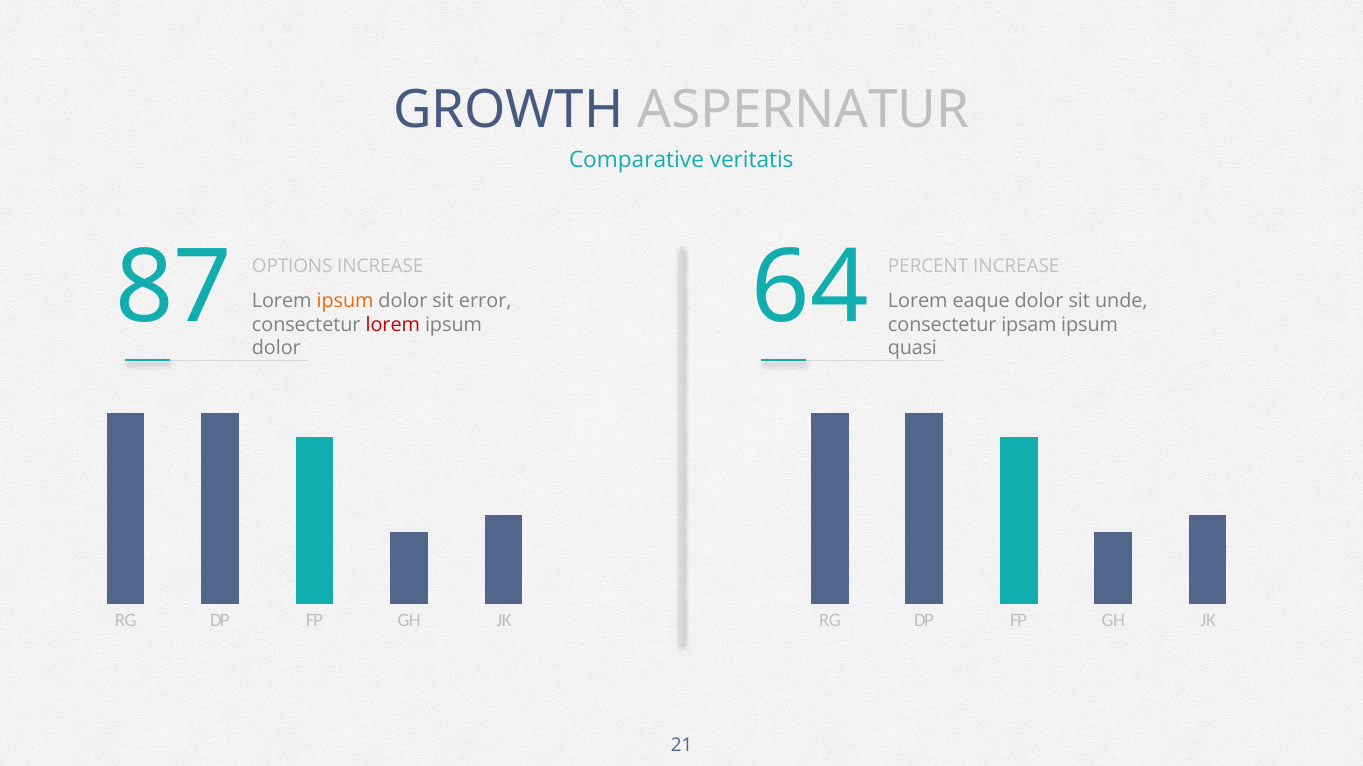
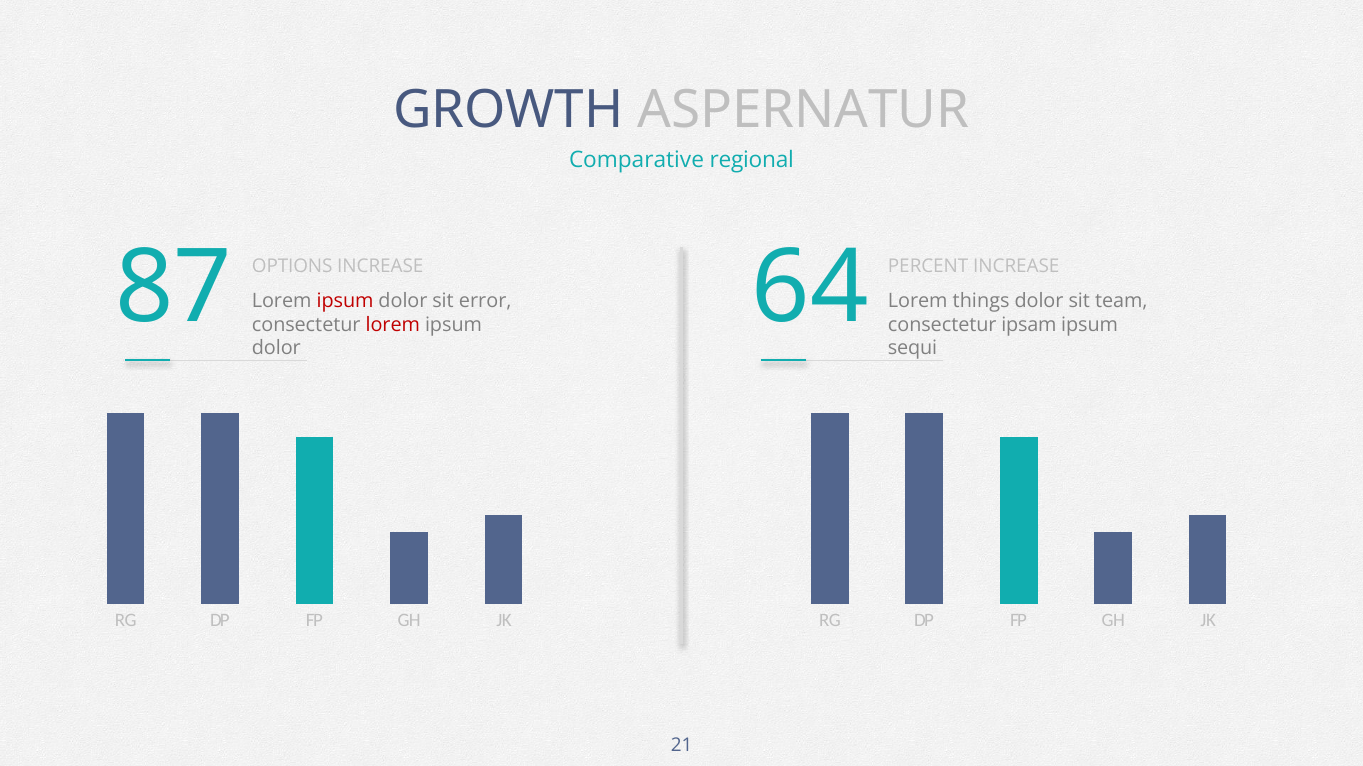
veritatis: veritatis -> regional (752, 160)
ipsum colour: orange -> red (345, 301)
eaque: eaque -> things (981, 301)
unde: unde -> team (1121, 301)
quasi: quasi -> sequi (912, 349)
